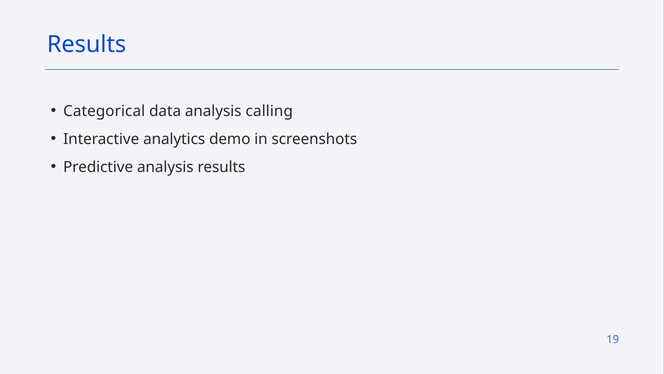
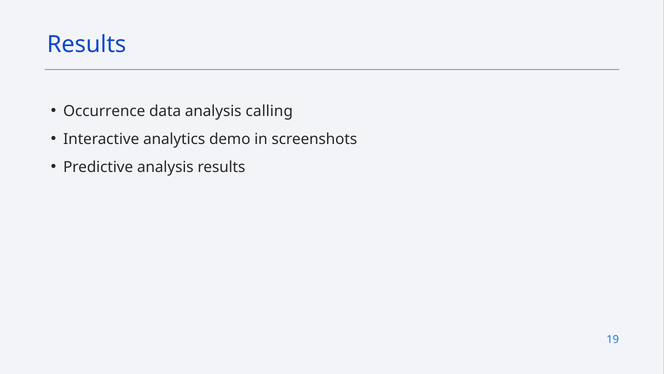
Categorical: Categorical -> Occurrence (104, 111)
